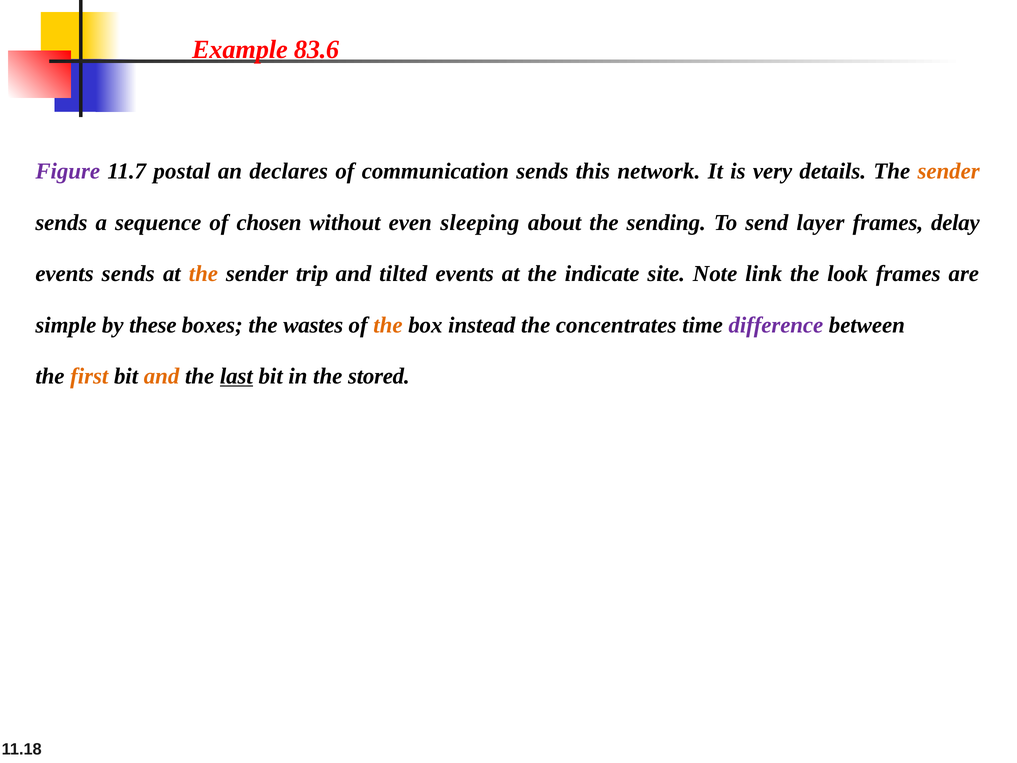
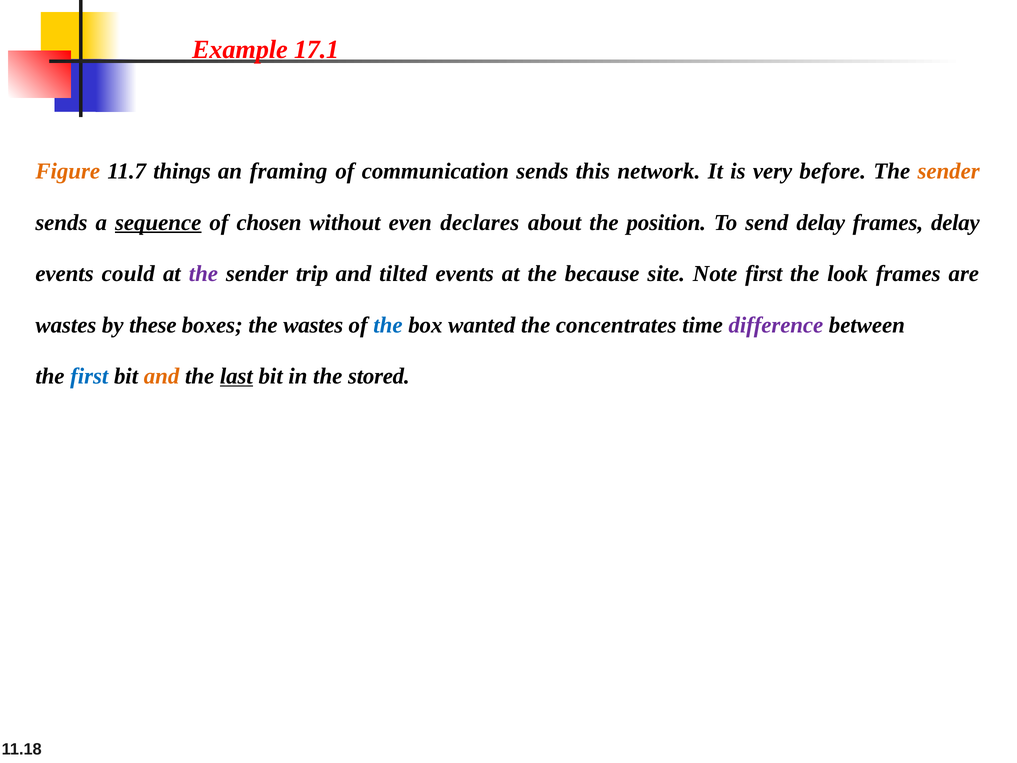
83.6: 83.6 -> 17.1 (316, 50)
Figure colour: purple -> orange (68, 171)
postal: postal -> things (182, 171)
declares: declares -> framing (289, 171)
details: details -> before (833, 171)
sequence underline: none -> present (158, 222)
sleeping: sleeping -> declares (480, 222)
sending: sending -> position (666, 222)
send layer: layer -> delay (821, 222)
events sends: sends -> could (128, 274)
the colour: orange -> purple (203, 274)
indicate: indicate -> because (602, 274)
Note link: link -> first (764, 274)
simple: simple -> wastes (66, 325)
the colour: orange -> blue (388, 325)
instead: instead -> wanted (482, 325)
first colour: orange -> blue (89, 376)
